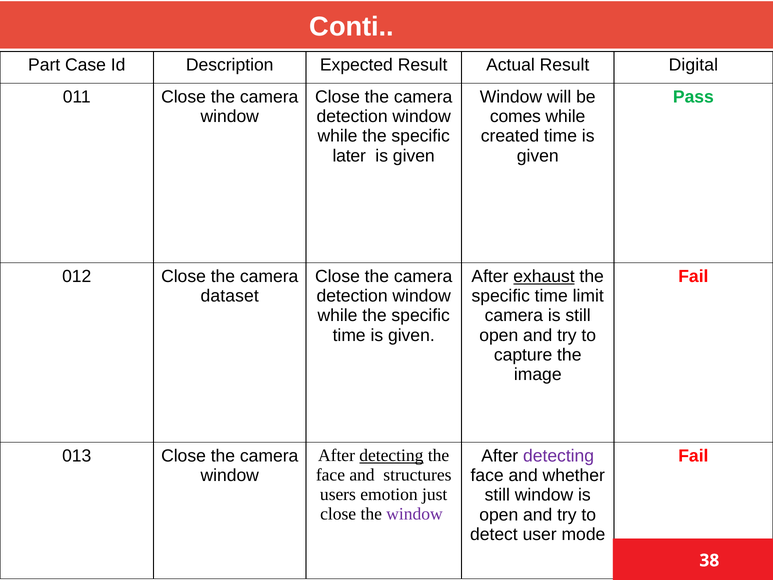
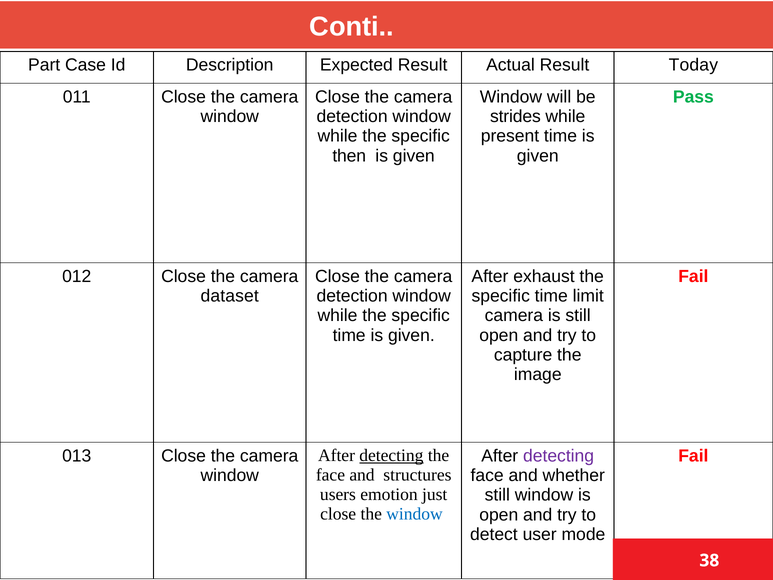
Digital: Digital -> Today (693, 65)
comes: comes -> strides (515, 116)
created: created -> present (510, 136)
later: later -> then (349, 156)
exhaust underline: present -> none (544, 276)
window colour: purple -> blue (415, 514)
